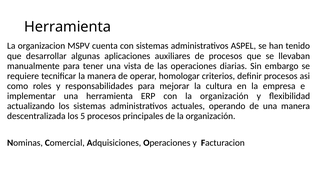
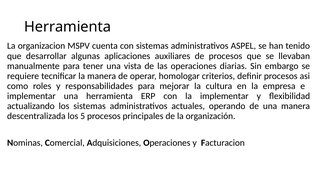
con la organización: organización -> implementar (224, 96)
